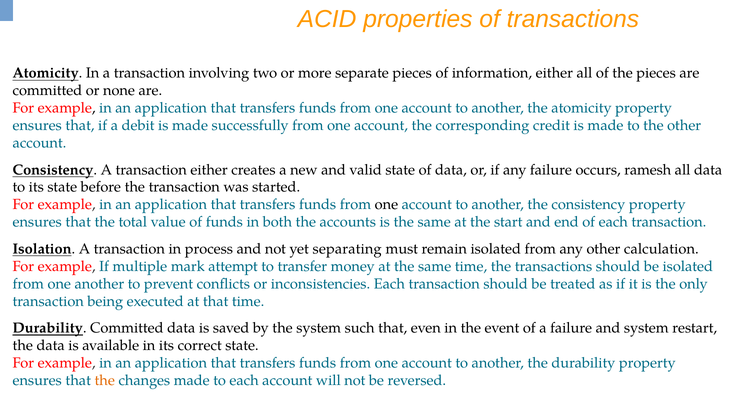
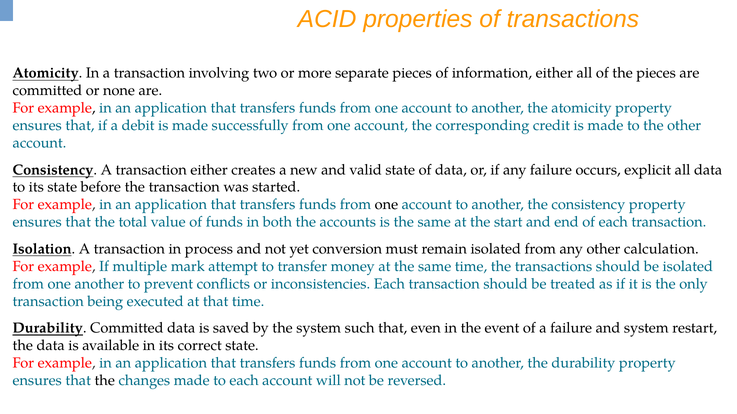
ramesh: ramesh -> explicit (648, 170)
separating: separating -> conversion (347, 249)
the colour: orange -> black (105, 381)
